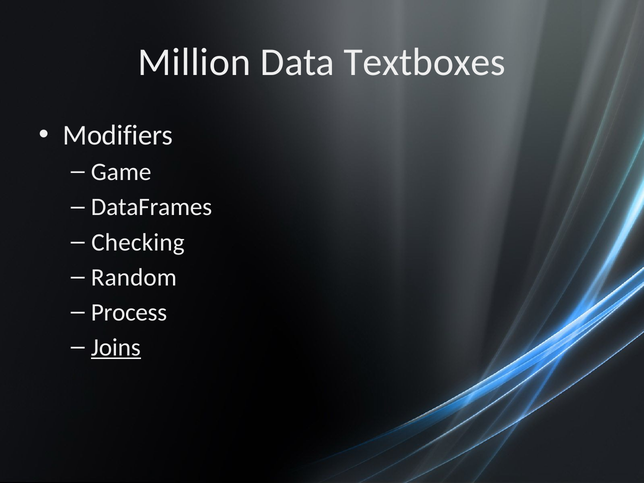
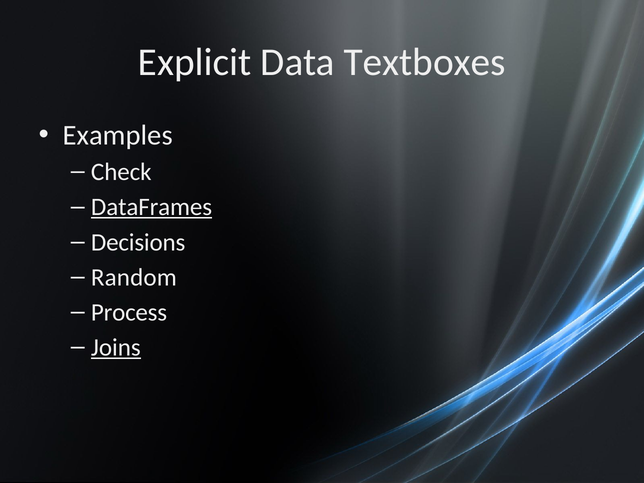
Million: Million -> Explicit (195, 62)
Modifiers: Modifiers -> Examples (118, 135)
Game: Game -> Check (121, 172)
DataFrames underline: none -> present (152, 207)
Checking: Checking -> Decisions (138, 242)
